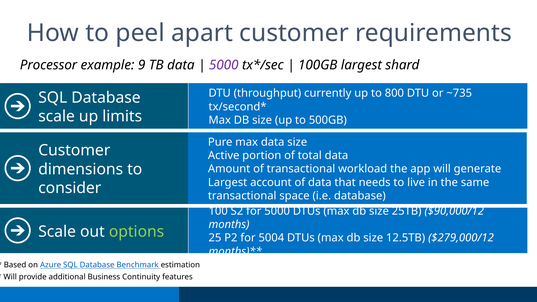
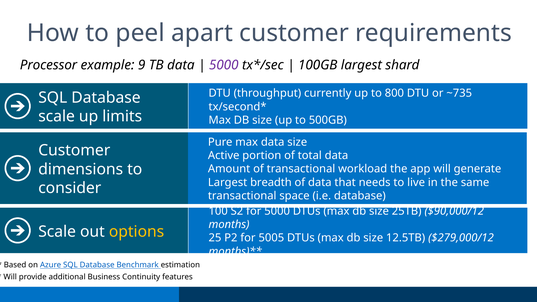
account: account -> breadth (271, 182)
options colour: light green -> yellow (137, 232)
5004: 5004 -> 5005 (271, 238)
